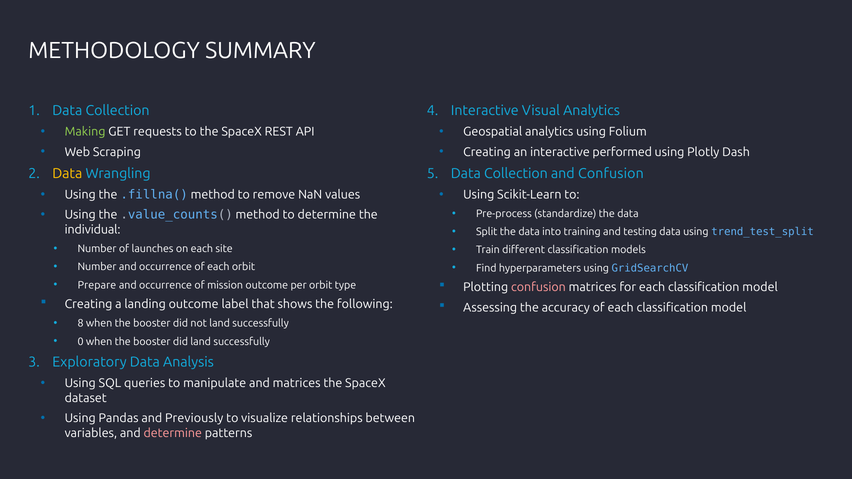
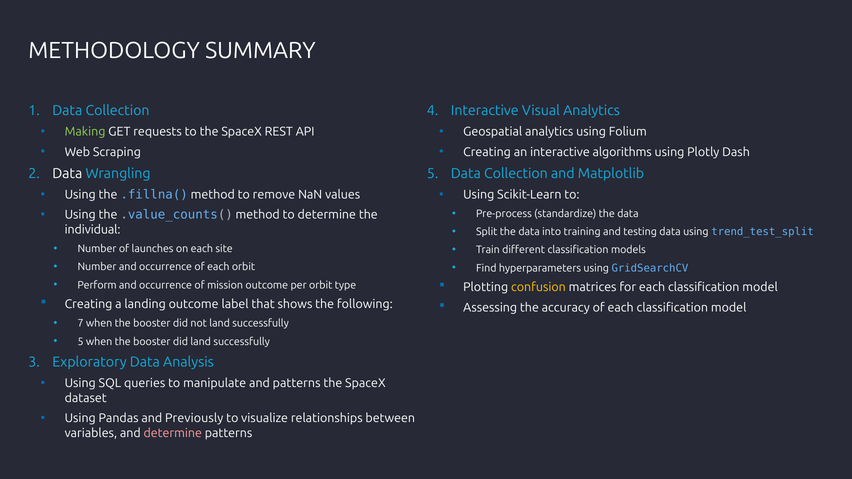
performed: performed -> algorithms (622, 152)
Data colour: yellow -> white (67, 174)
and Confusion: Confusion -> Matplotlib (611, 174)
Prepare: Prepare -> Perform (97, 285)
confusion colour: pink -> yellow (538, 287)
8: 8 -> 7 (81, 324)
0: 0 -> 5 (81, 342)
and matrices: matrices -> patterns (297, 383)
